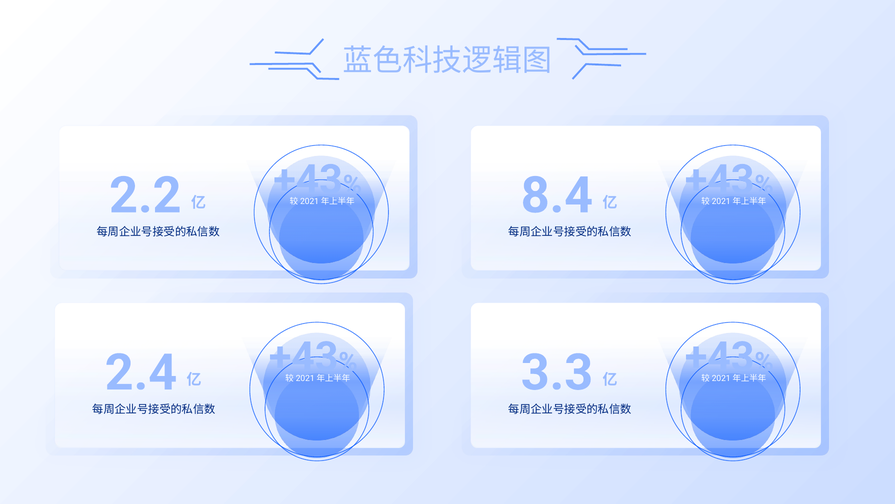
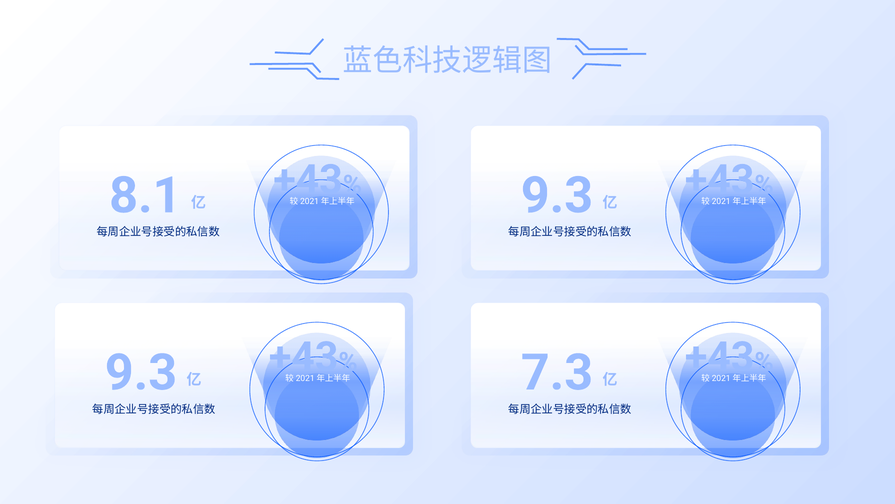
2.2: 2.2 -> 8.1 (145, 195)
8.4: 8.4 -> 9.3 (557, 195)
2.4: 2.4 -> 9.3 (141, 372)
3.3: 3.3 -> 7.3 (557, 372)
